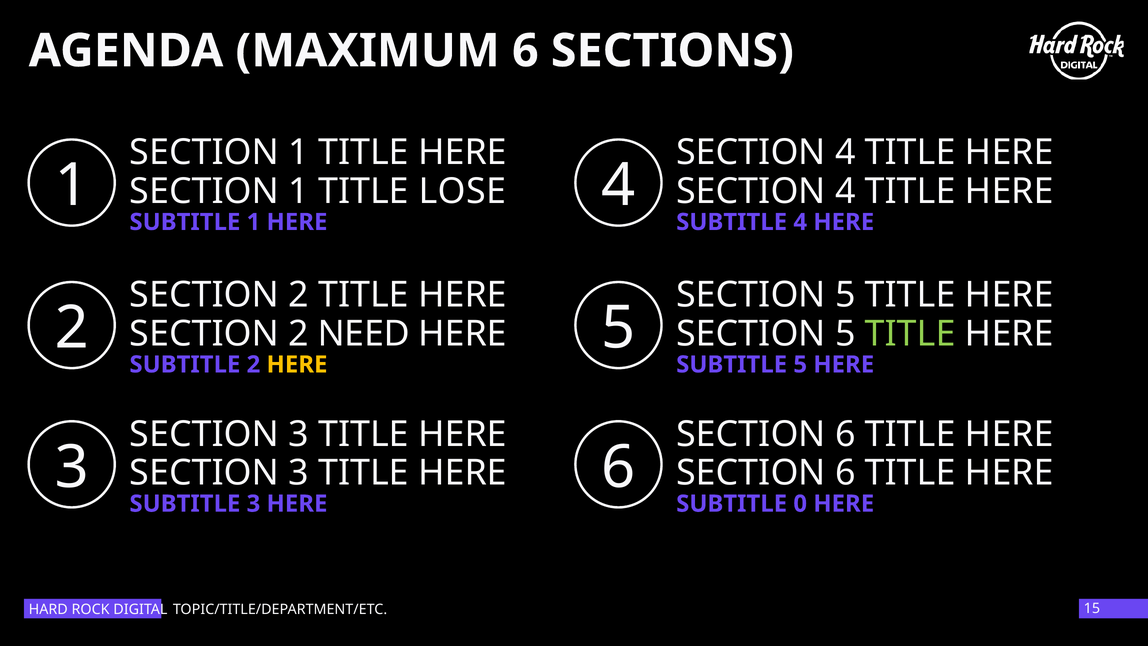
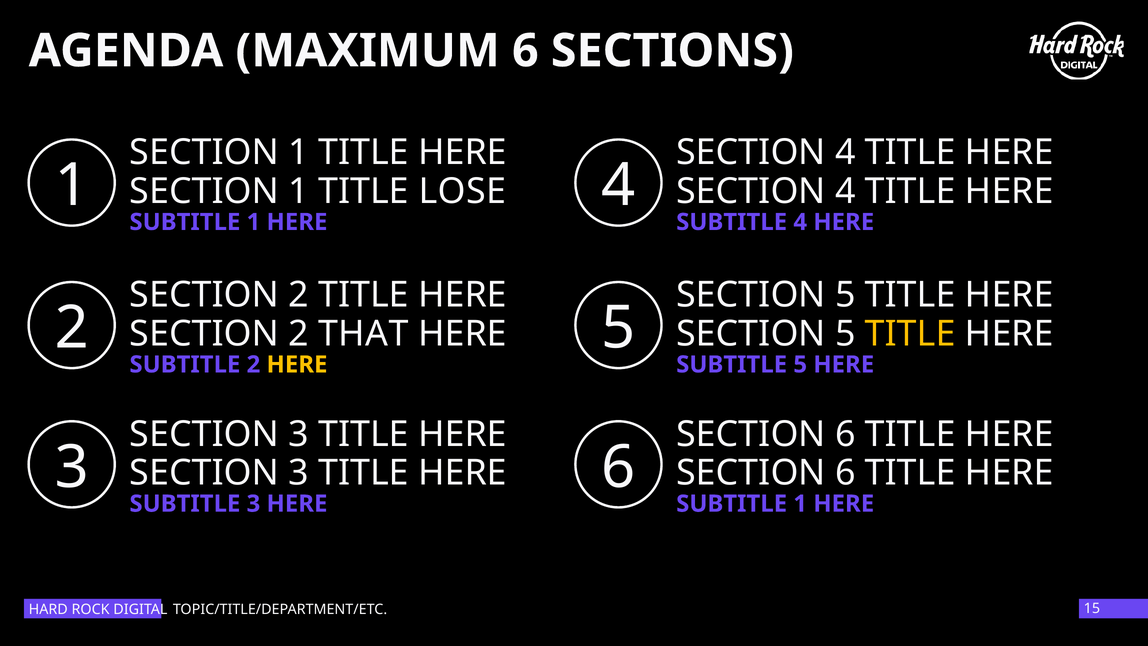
NEED: NEED -> THAT (363, 334)
TITLE colour: light green -> yellow (910, 334)
0: 0 -> 1 (800, 504)
